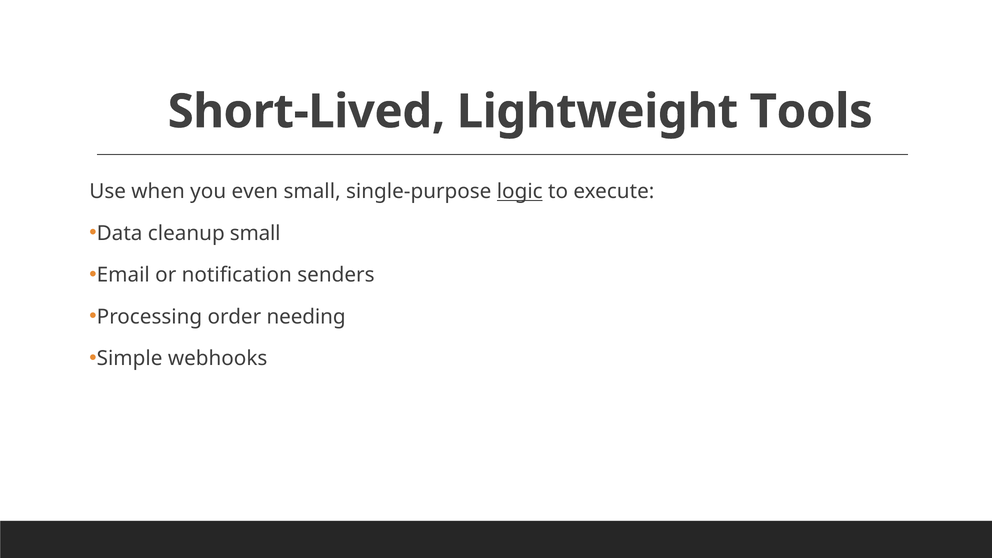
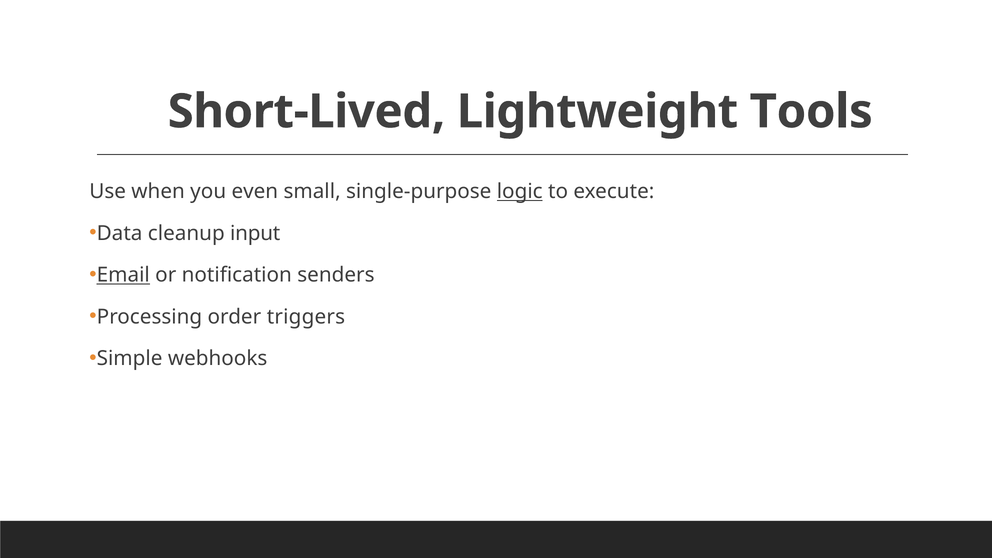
cleanup small: small -> input (255, 233)
Email underline: none -> present (123, 275)
needing: needing -> triggers (306, 317)
